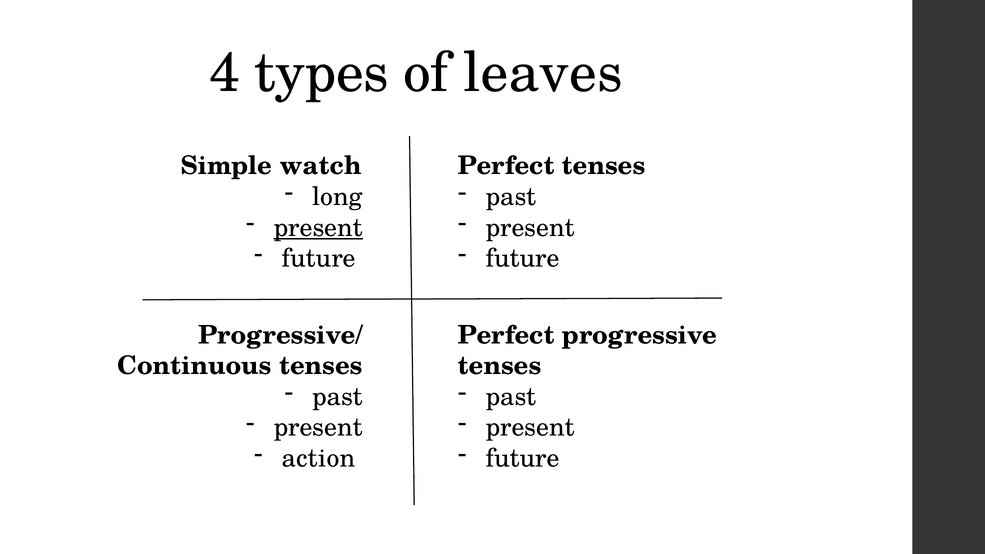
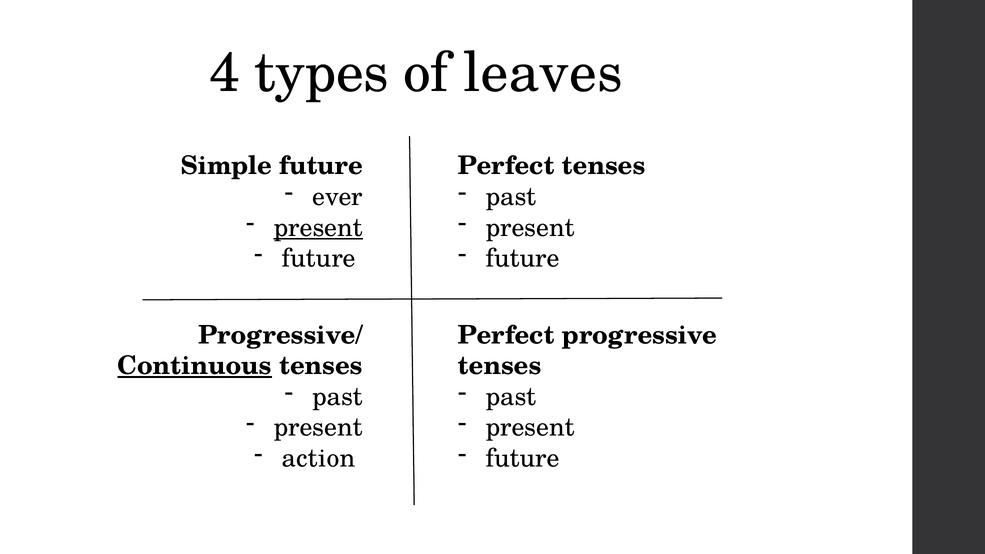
Simple watch: watch -> future (321, 166)
long: long -> ever (338, 197)
Continuous underline: none -> present (195, 366)
